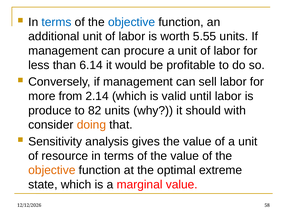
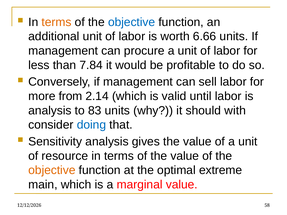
terms colour: blue -> orange (56, 22)
5.55: 5.55 -> 6.66 (205, 36)
6.14: 6.14 -> 7.84 (91, 65)
produce: produce -> analysis (50, 111)
82: 82 -> 83 (95, 111)
doing colour: orange -> blue (91, 125)
state: state -> main (43, 185)
